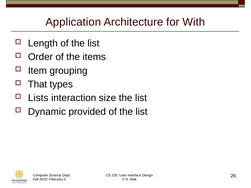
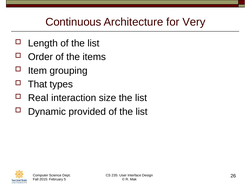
Application: Application -> Continuous (73, 22)
With: With -> Very (194, 22)
Lists: Lists -> Real (38, 98)
